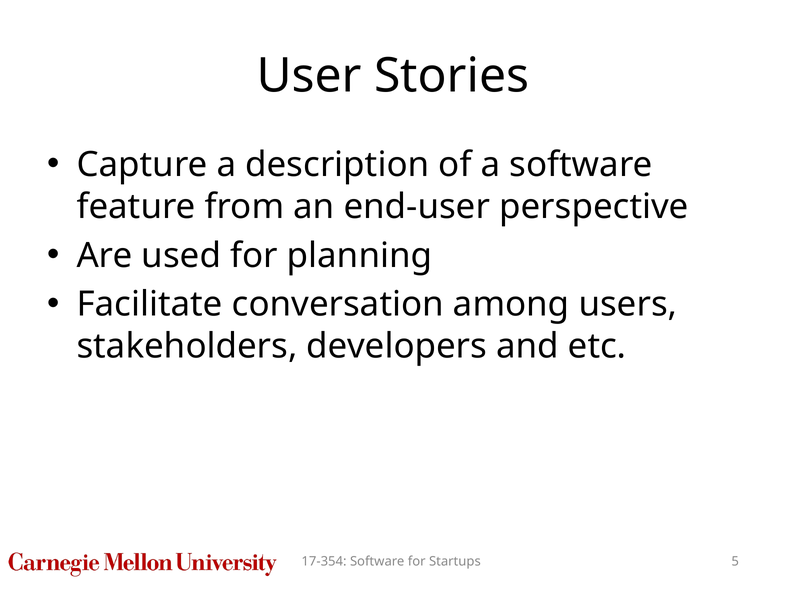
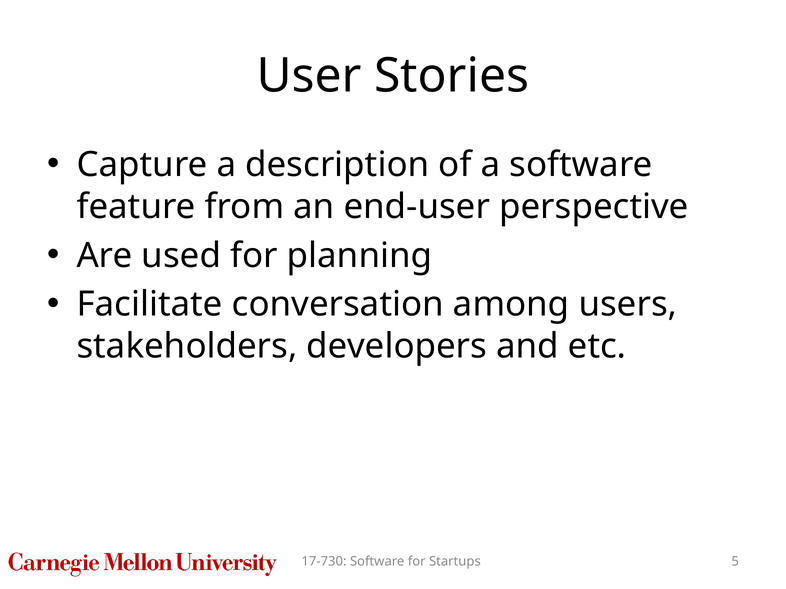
17-354: 17-354 -> 17-730 (324, 562)
